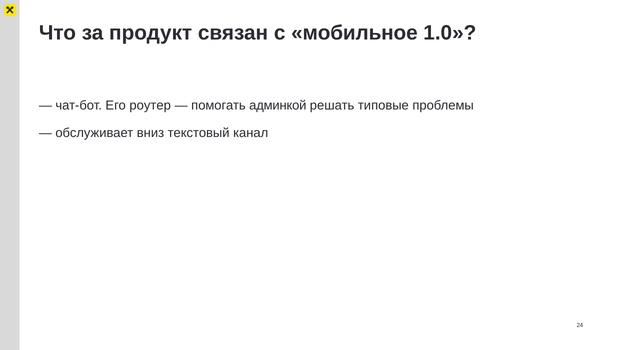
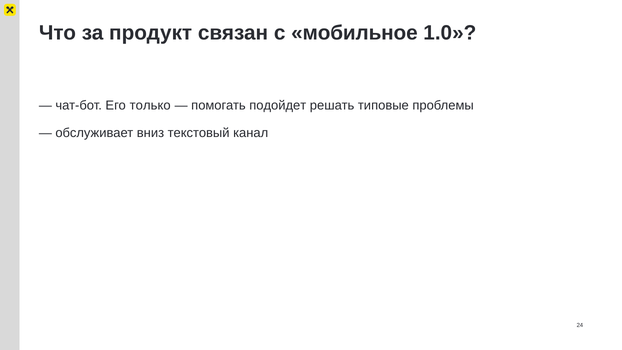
роутер: роутер -> только (150, 106)
админкой: админкой -> подойдет (278, 106)
